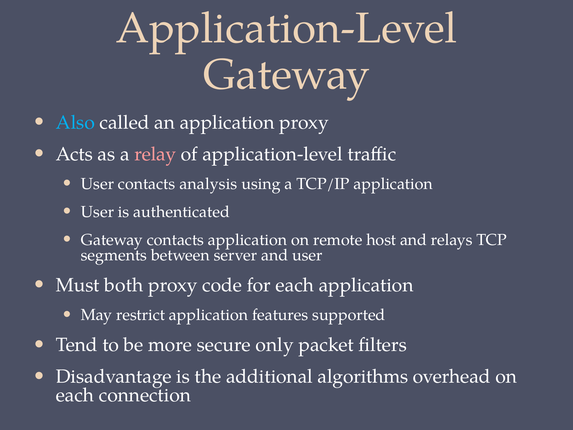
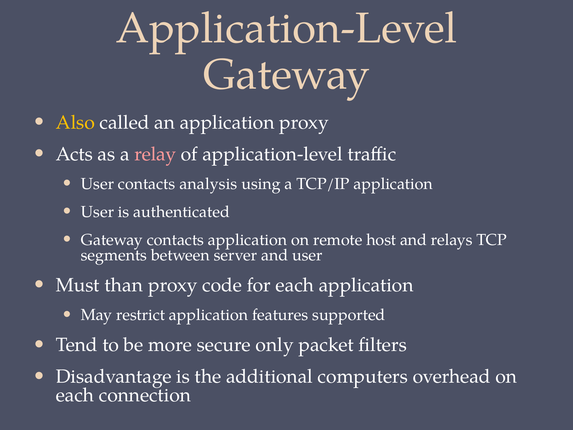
Also colour: light blue -> yellow (75, 122)
both: both -> than (124, 285)
algorithms: algorithms -> computers (363, 376)
